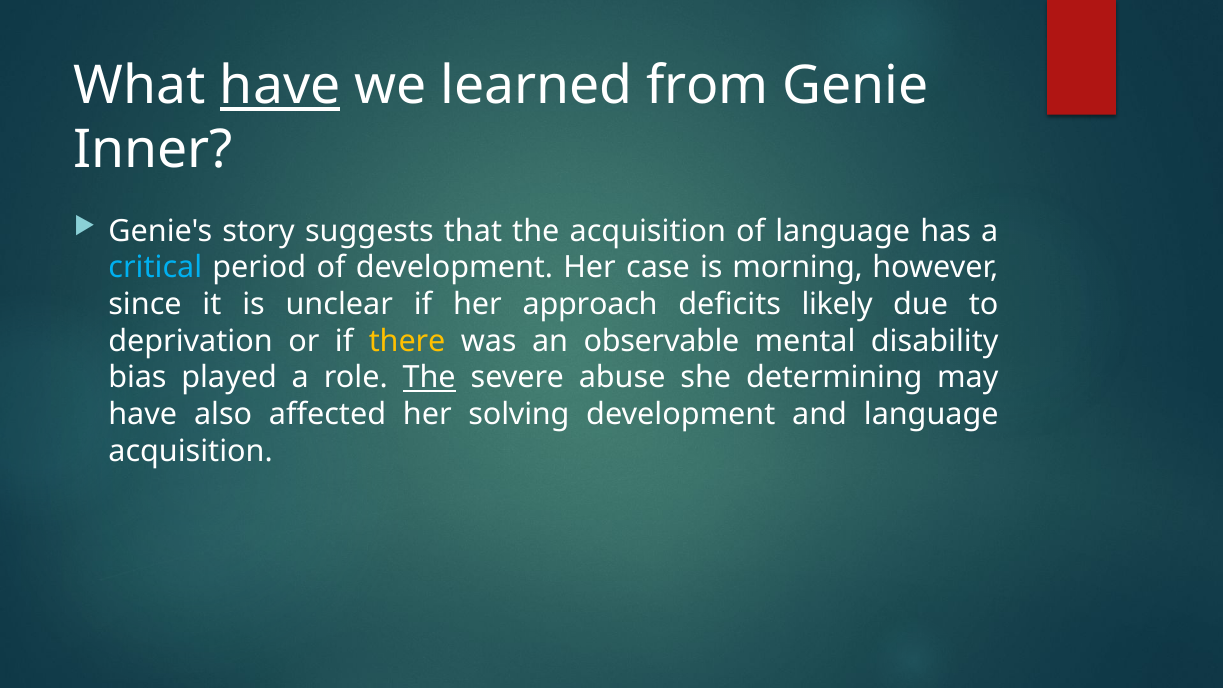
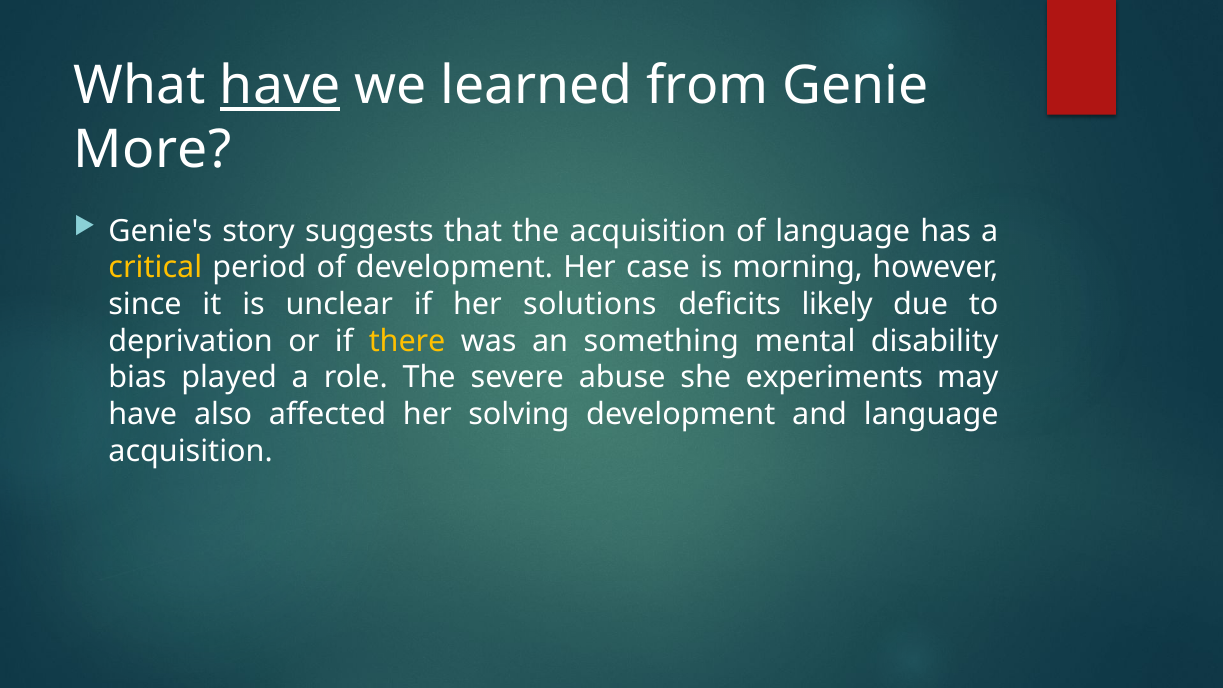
Inner: Inner -> More (153, 150)
critical colour: light blue -> yellow (155, 268)
approach: approach -> solutions (590, 304)
observable: observable -> something (661, 341)
The underline: present -> none (429, 378)
determining: determining -> experiments (834, 378)
